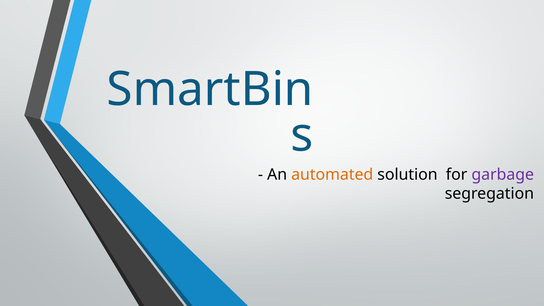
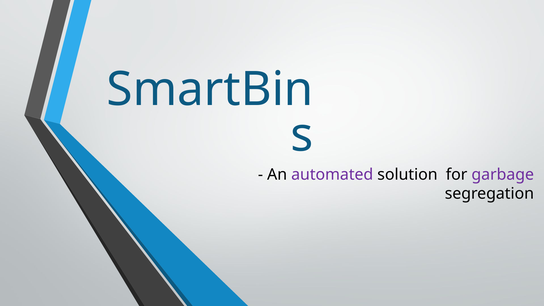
automated colour: orange -> purple (332, 175)
